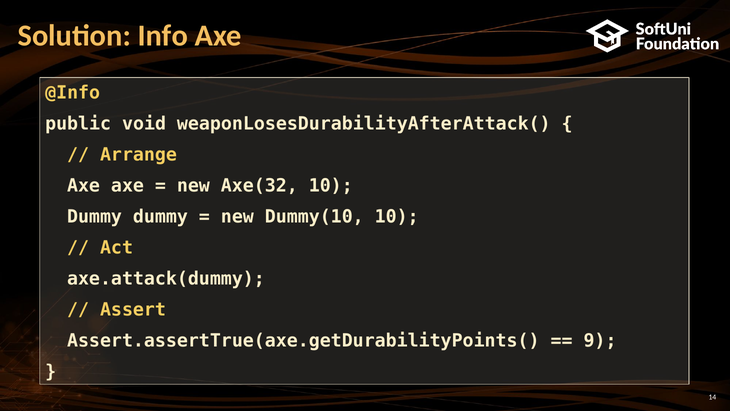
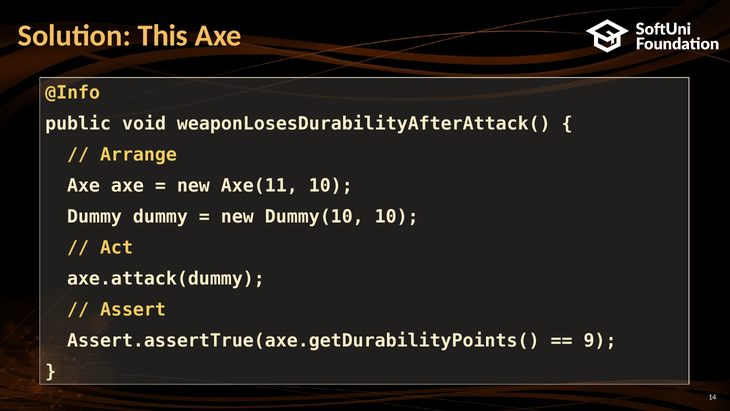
Info: Info -> This (163, 35)
Axe(32: Axe(32 -> Axe(11 (259, 186)
